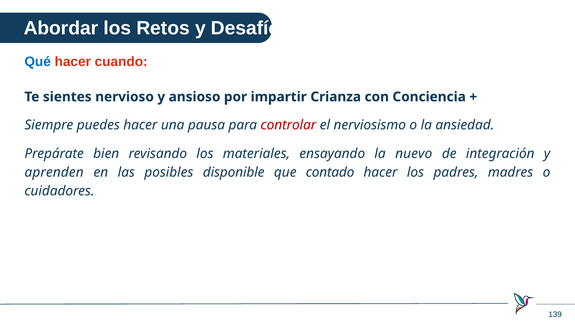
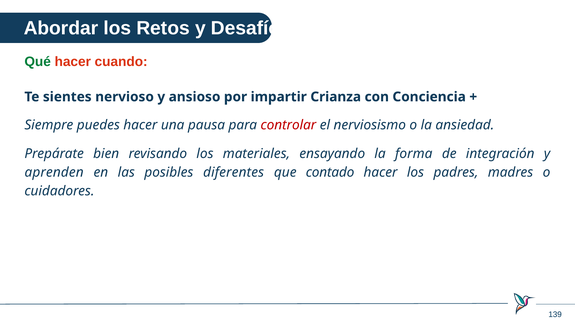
Qué colour: blue -> green (38, 62)
nuevo: nuevo -> forma (414, 153)
disponible: disponible -> diferentes (234, 172)
